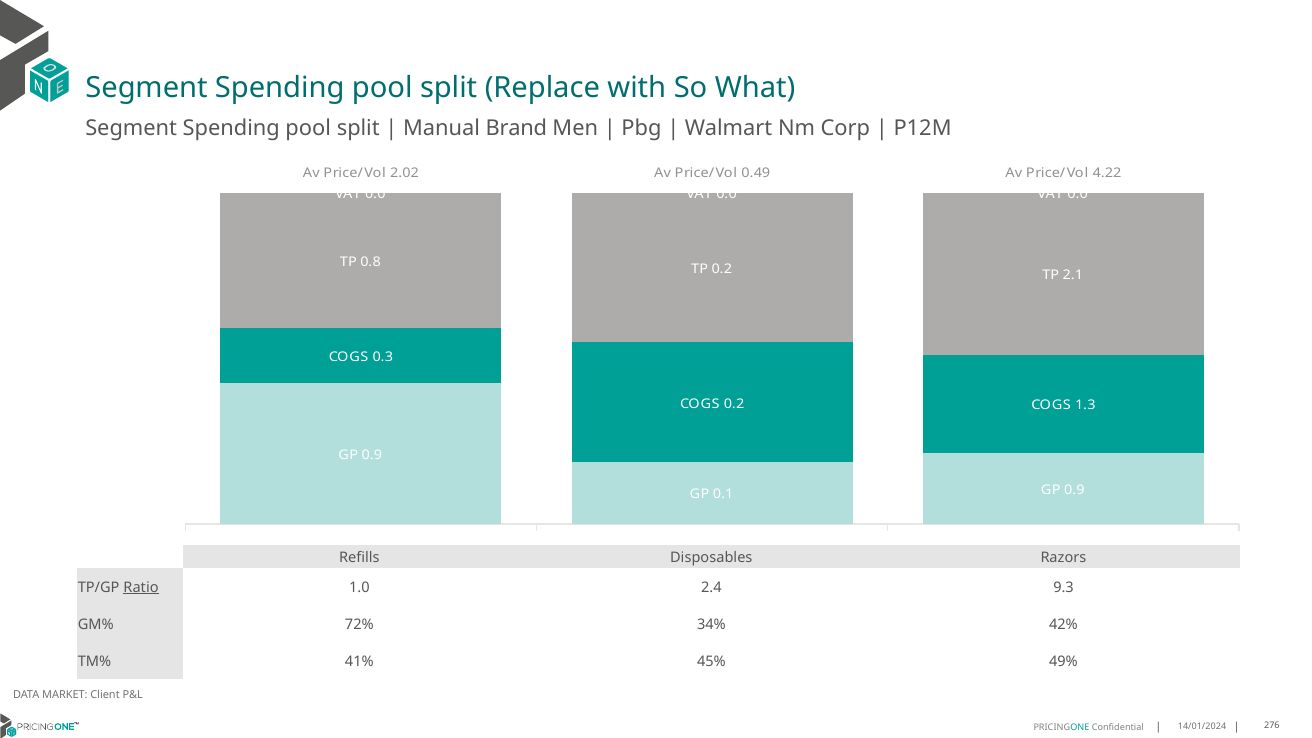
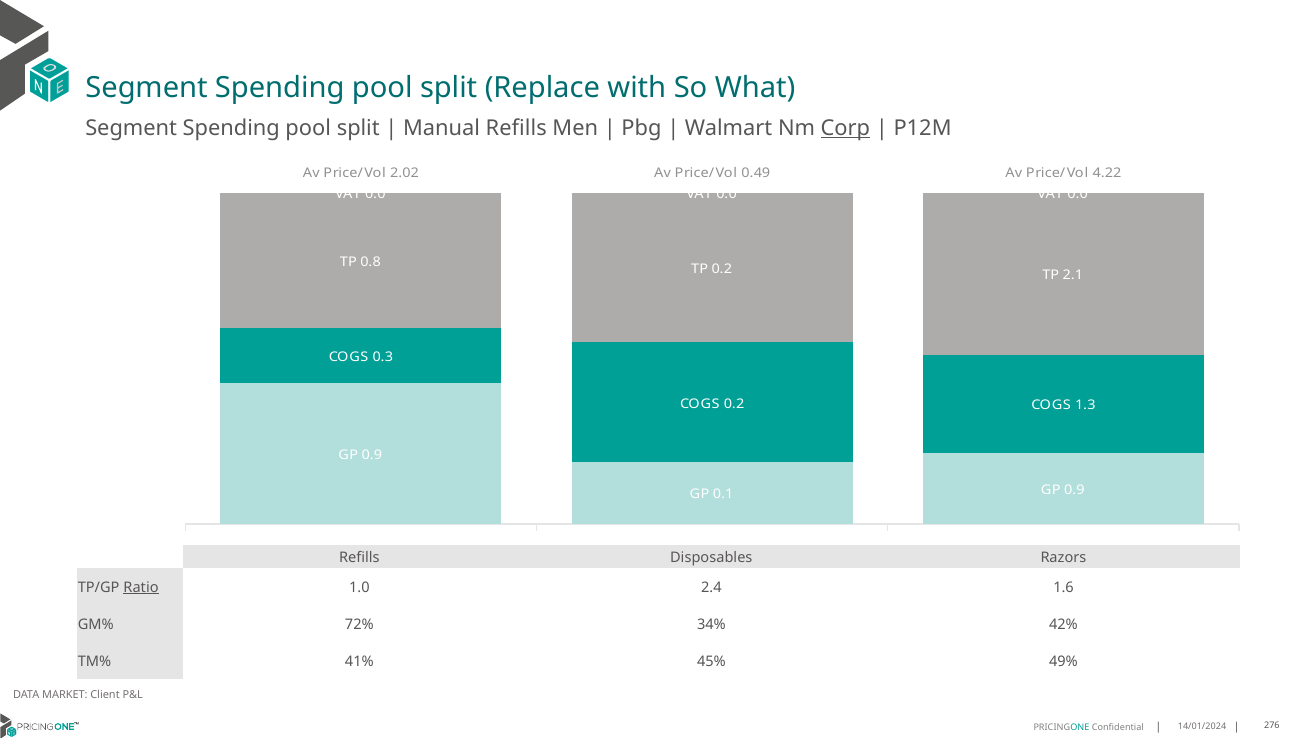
Manual Brand: Brand -> Refills (516, 128)
Corp underline: none -> present (845, 128)
9.3: 9.3 -> 1.6 (1064, 587)
